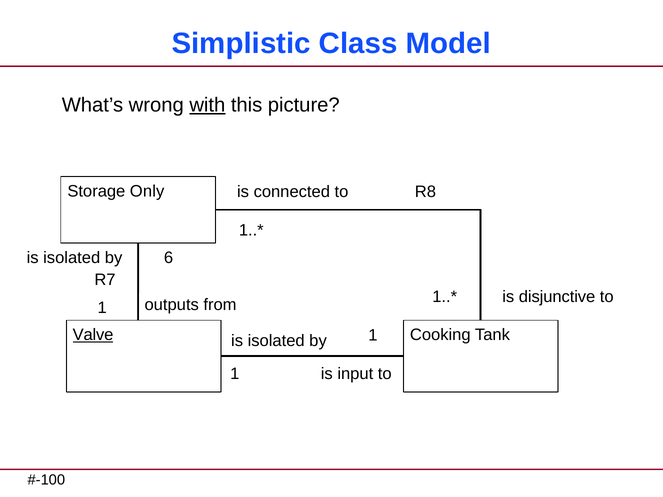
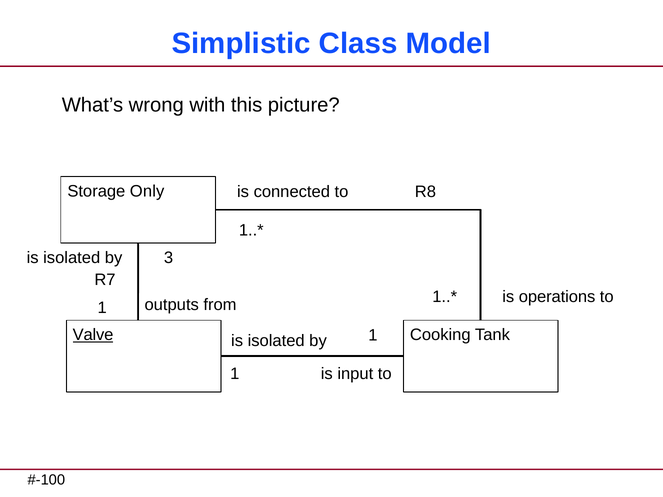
with underline: present -> none (207, 105)
6: 6 -> 3 (169, 258)
disjunctive: disjunctive -> operations (557, 297)
